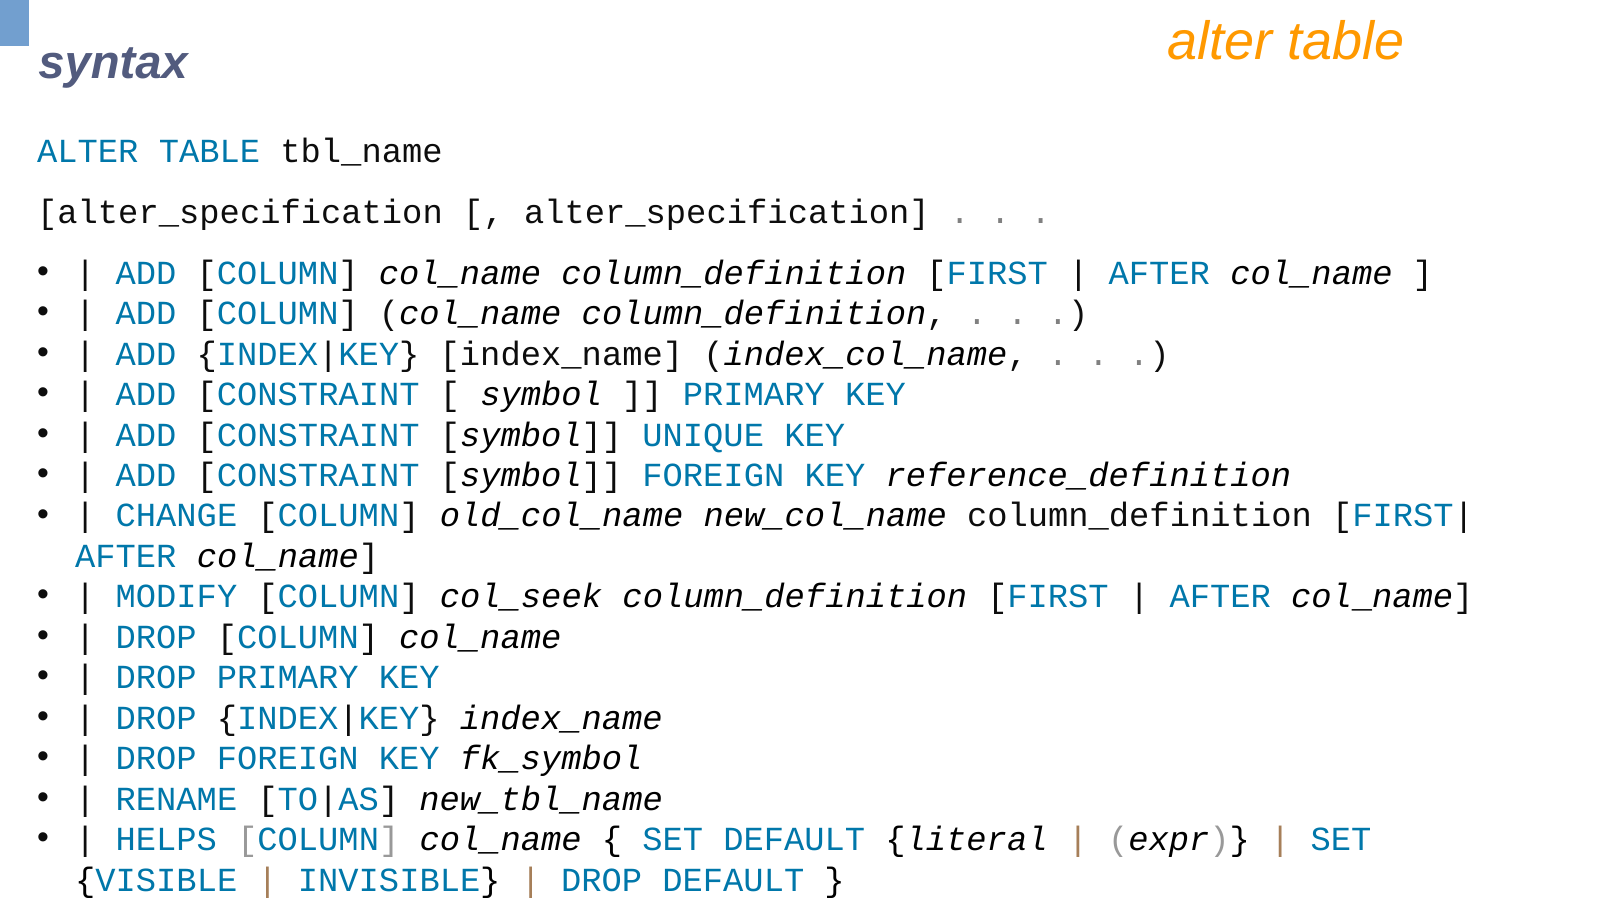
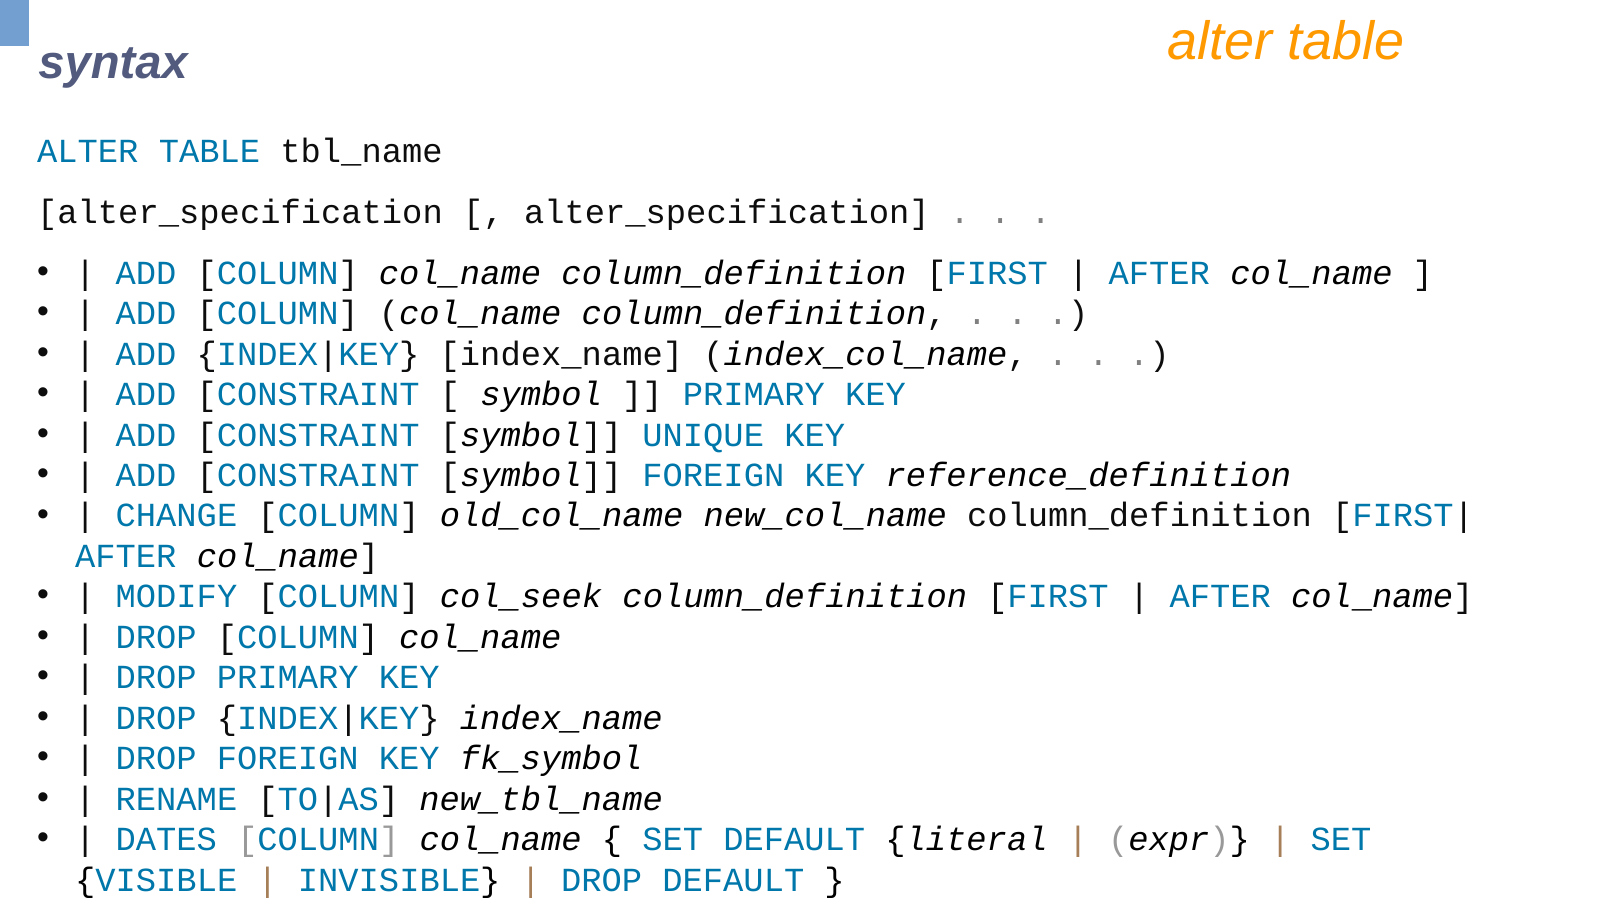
HELPS: HELPS -> DATES (166, 840)
